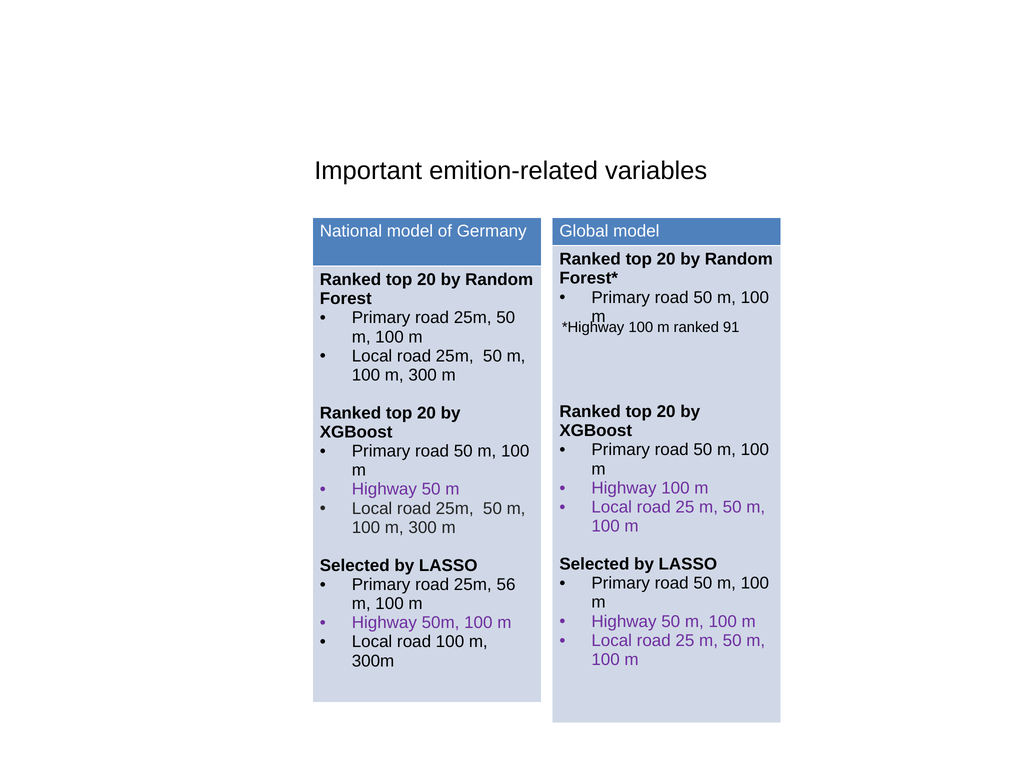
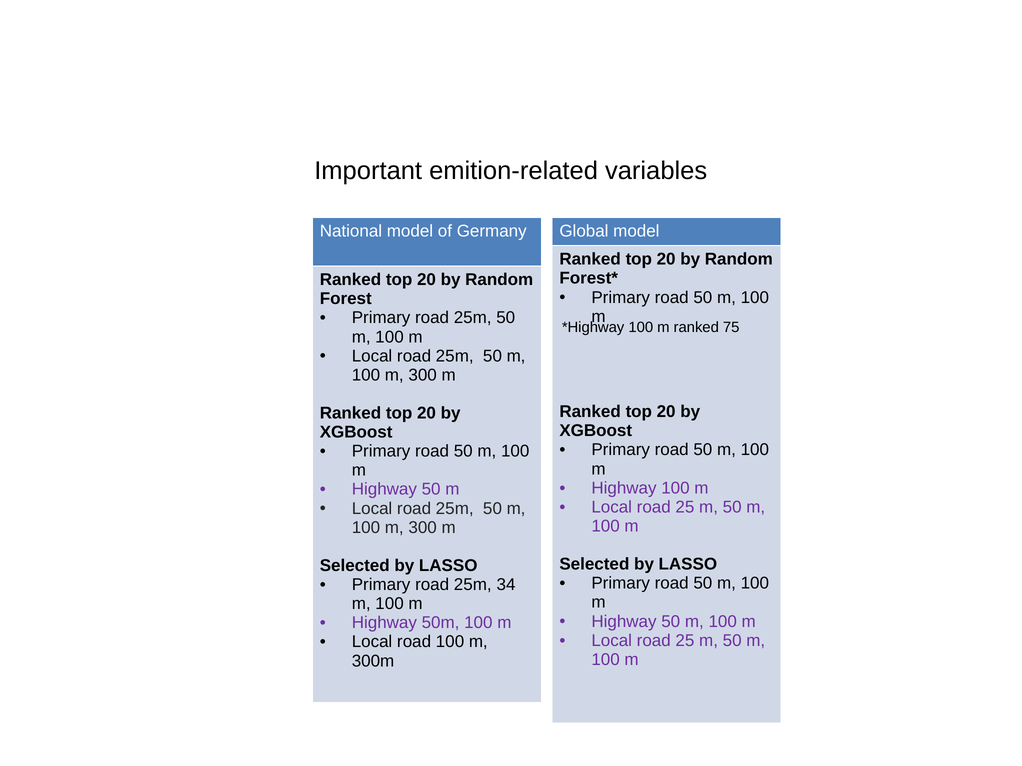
91: 91 -> 75 (731, 327)
56: 56 -> 34 (506, 585)
